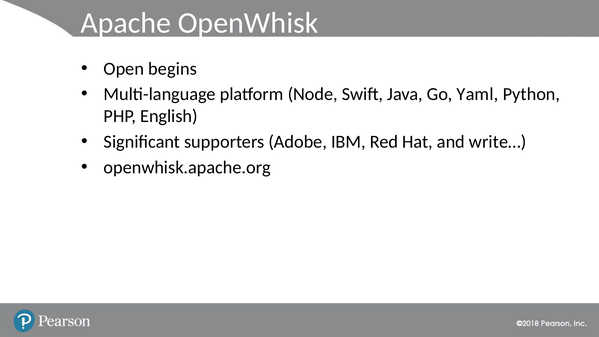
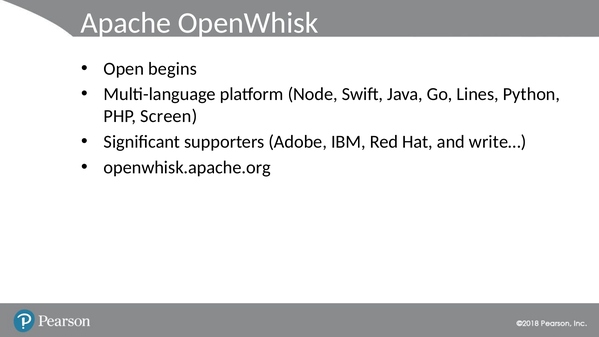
Yaml: Yaml -> Lines (478, 94)
English: English -> Screen (169, 116)
